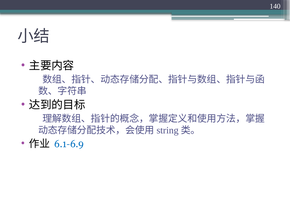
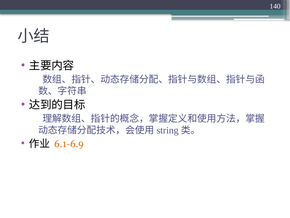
6.1-6.9 colour: blue -> orange (69, 144)
